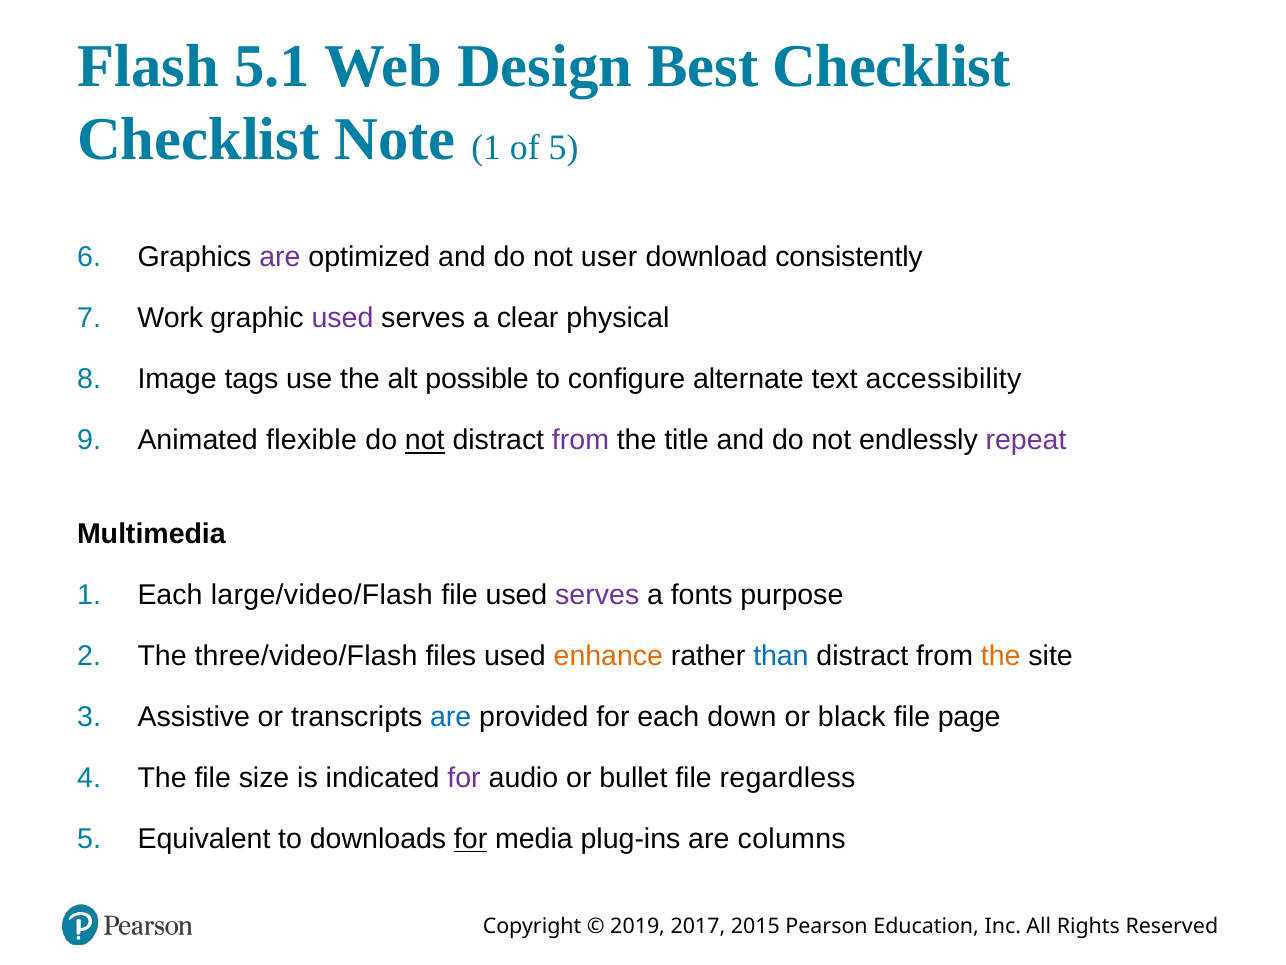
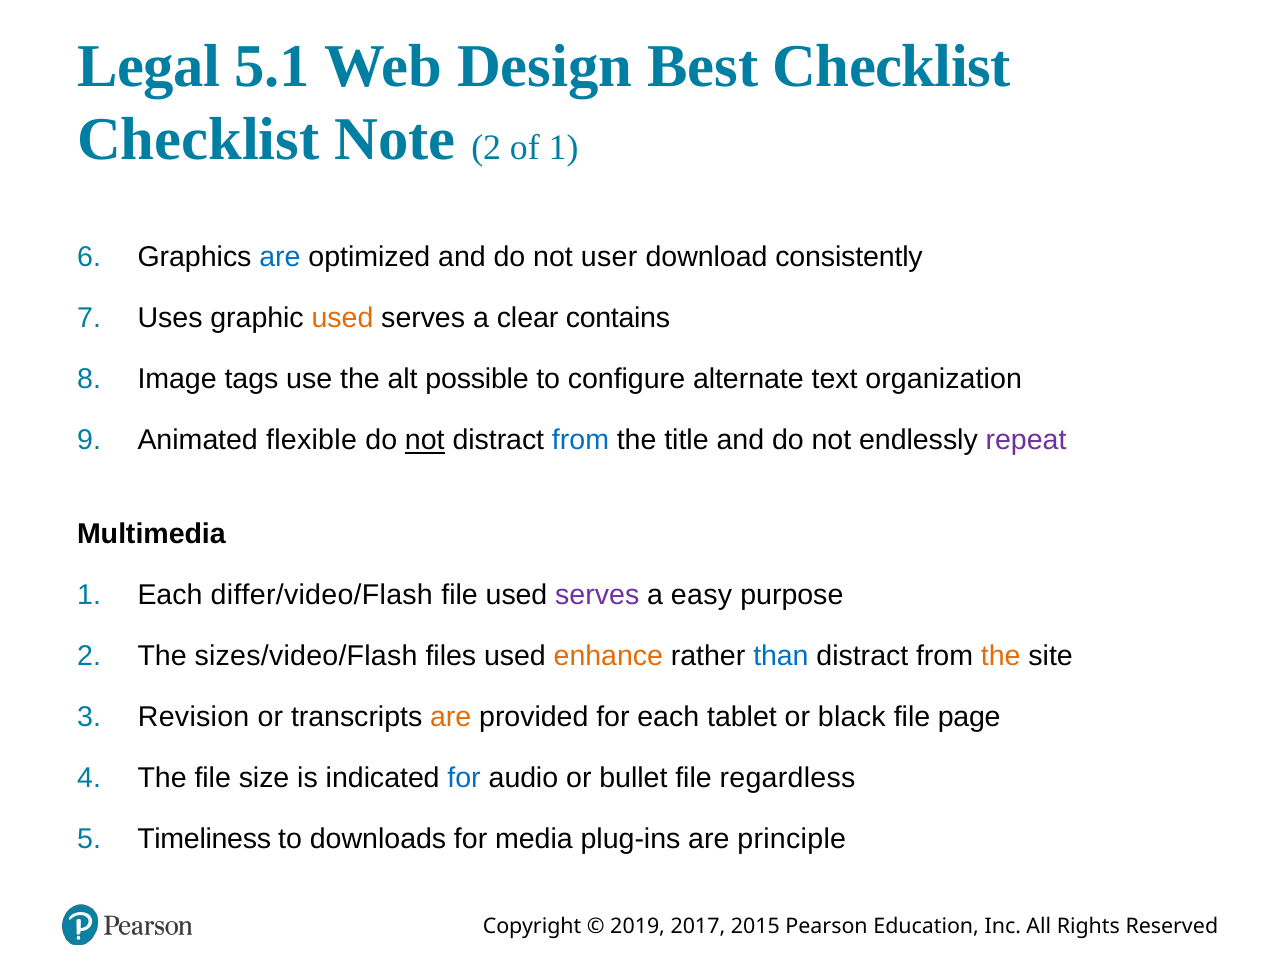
Flash: Flash -> Legal (149, 67)
Note 1: 1 -> 2 (486, 148)
of 5: 5 -> 1 (564, 148)
are colour: purple -> blue (280, 257)
Work: Work -> Uses (170, 318)
used colour: purple -> orange (343, 318)
physical: physical -> contains (618, 318)
accessibility: accessibility -> organization (944, 379)
from colour: purple -> blue (581, 440)
large/video/Flash: large/video/Flash -> differ/video/Flash (322, 594)
fonts: fonts -> easy (702, 594)
three/video/Flash: three/video/Flash -> sizes/video/Flash (306, 656)
Assistive: Assistive -> Revision (194, 717)
are colour: blue -> orange (451, 717)
down: down -> tablet (742, 717)
for colour: purple -> blue (464, 778)
Equivalent: Equivalent -> Timeliness (204, 839)
for underline: present -> none (471, 839)
columns: columns -> principle (792, 839)
